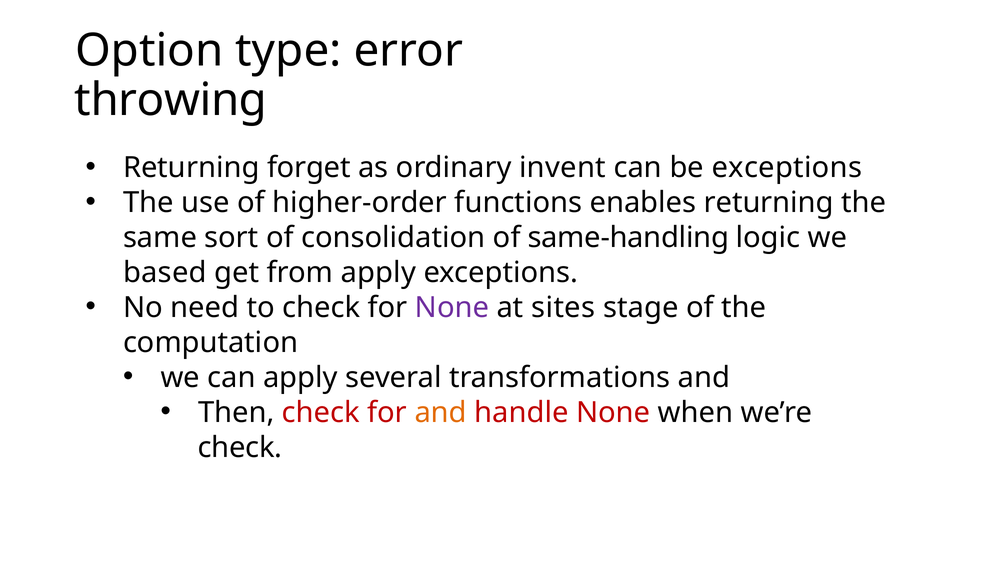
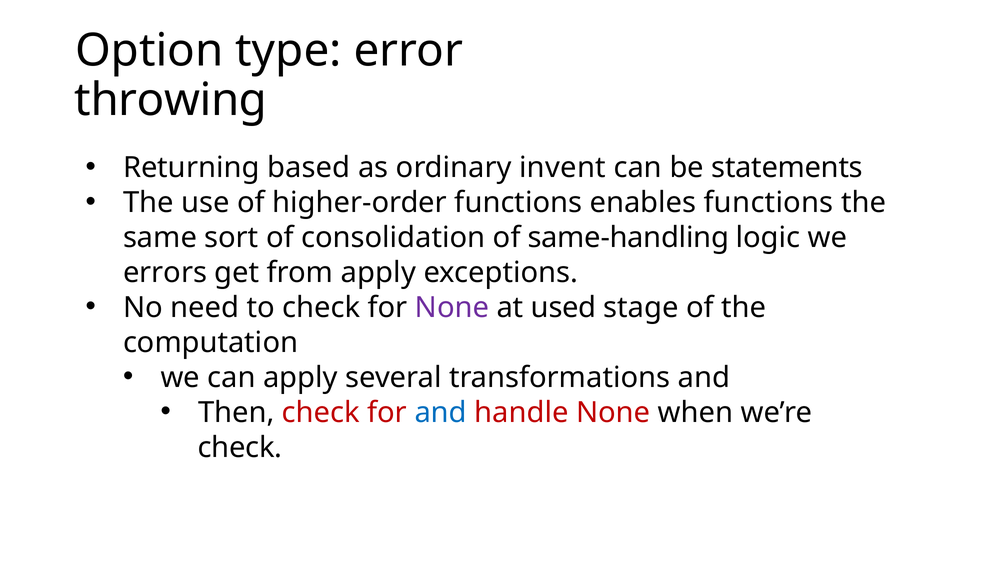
forget: forget -> based (309, 168)
be exceptions: exceptions -> statements (787, 168)
enables returning: returning -> functions (769, 203)
based: based -> errors (165, 273)
sites: sites -> used (564, 308)
and colour: orange -> blue (441, 413)
